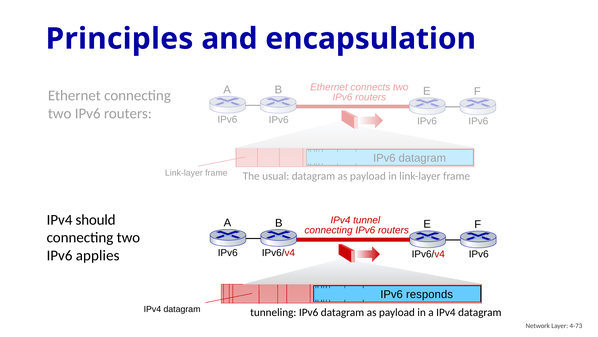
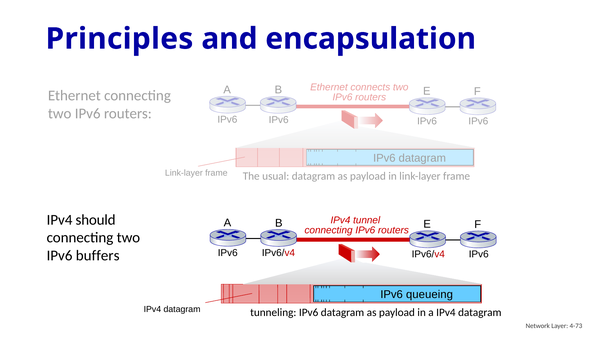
applies: applies -> buffers (98, 255)
responds: responds -> queueing (430, 294)
